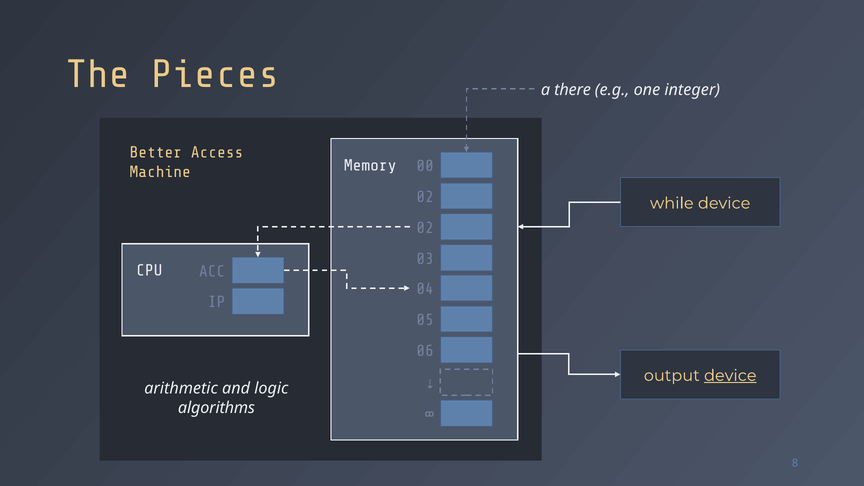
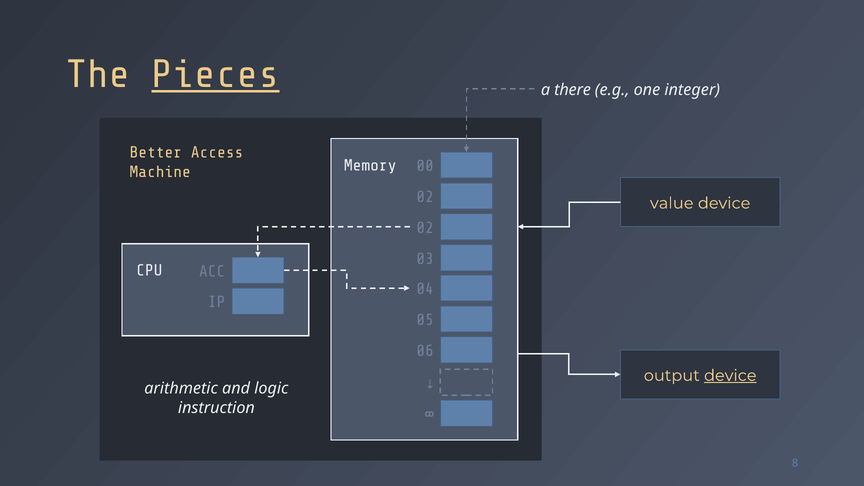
Pieces underline: none -> present (216, 74)
while: while -> value (672, 203)
algorithms: algorithms -> instruction (216, 408)
